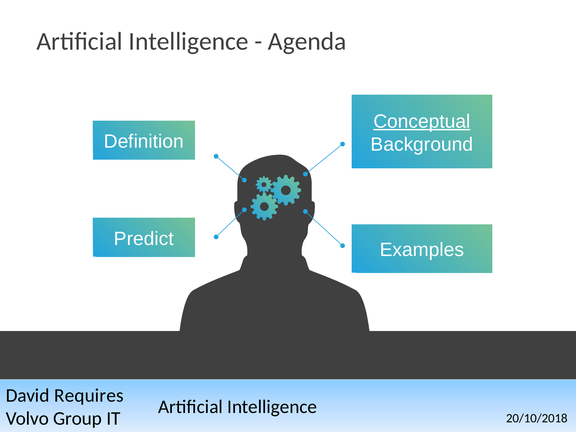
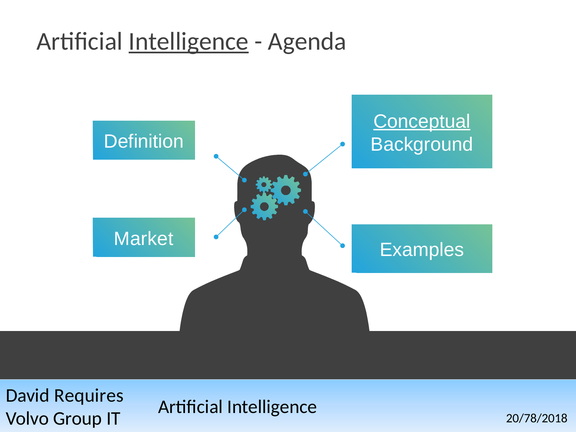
Intelligence underline: none -> present (189, 41)
Predict: Predict -> Market (144, 239)
20/10/2018: 20/10/2018 -> 20/78/2018 (537, 418)
